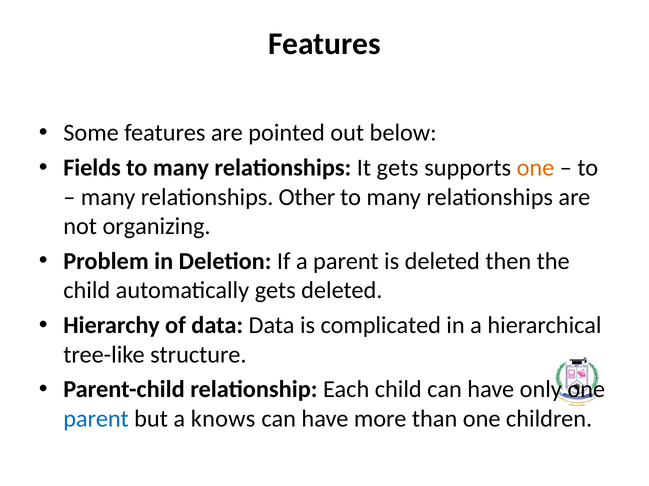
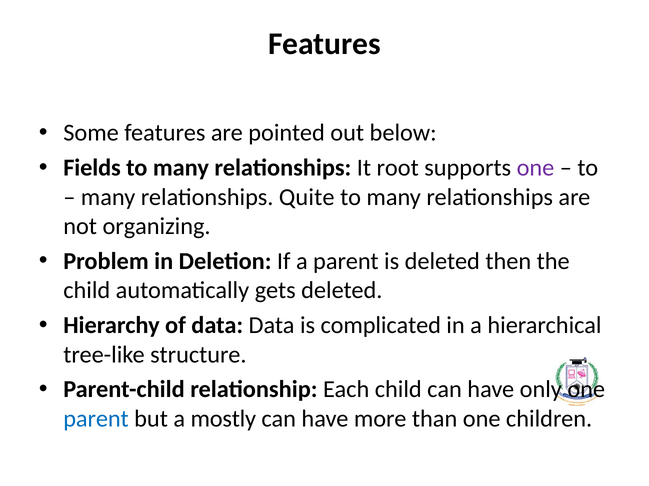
It gets: gets -> root (398, 168)
one colour: orange -> purple (535, 168)
Other: Other -> Quite (307, 197)
knows: knows -> mostly (223, 419)
